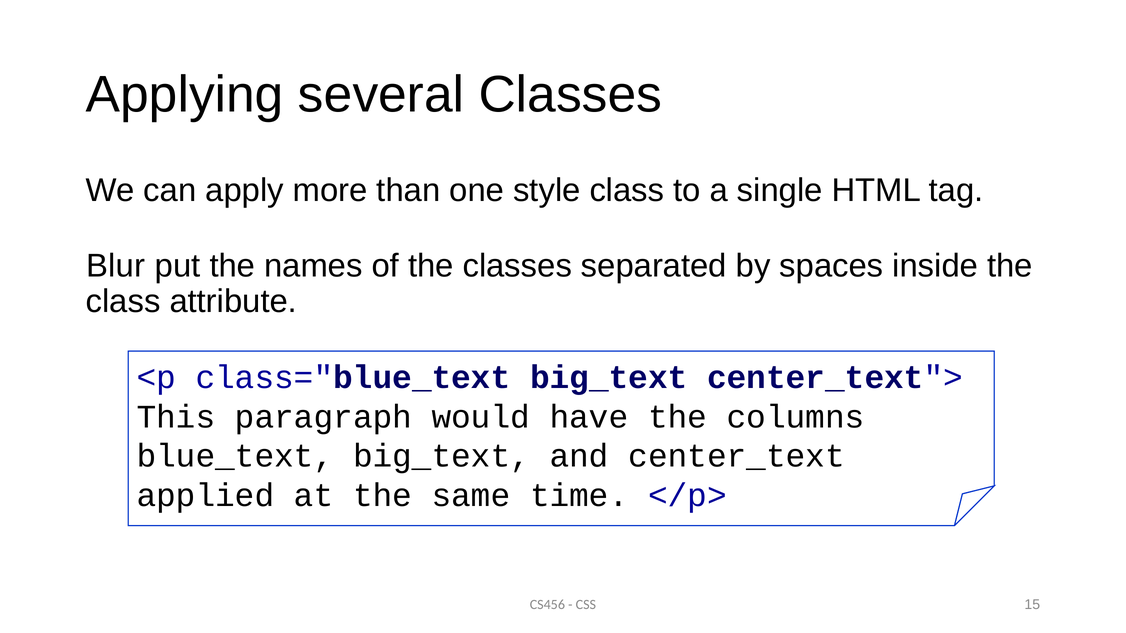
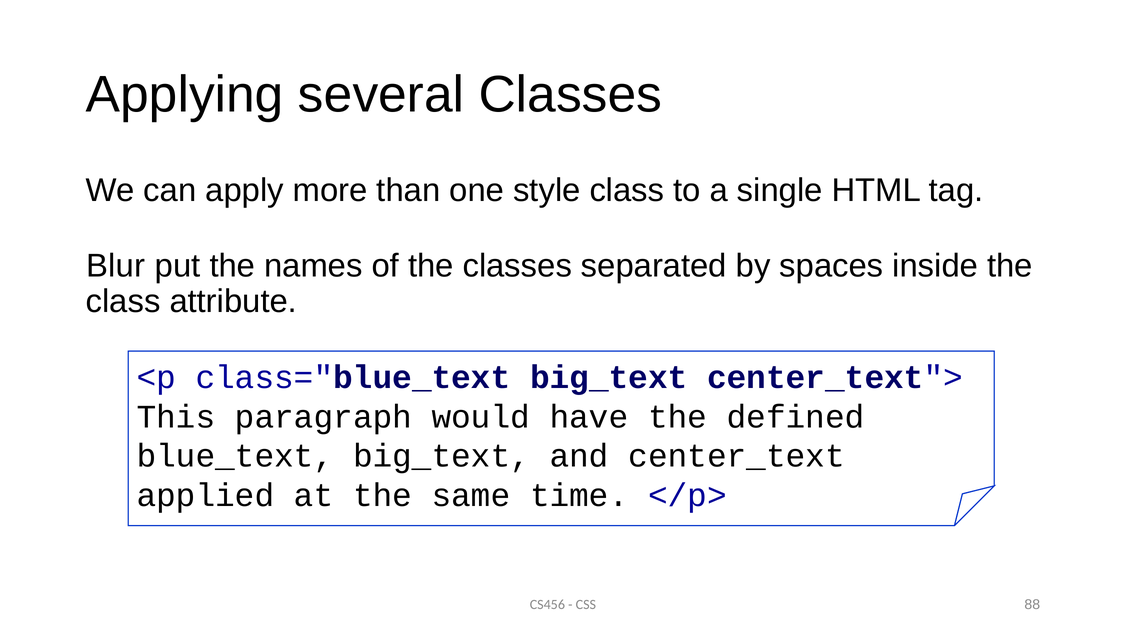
columns: columns -> defined (796, 417)
15: 15 -> 88 (1032, 605)
